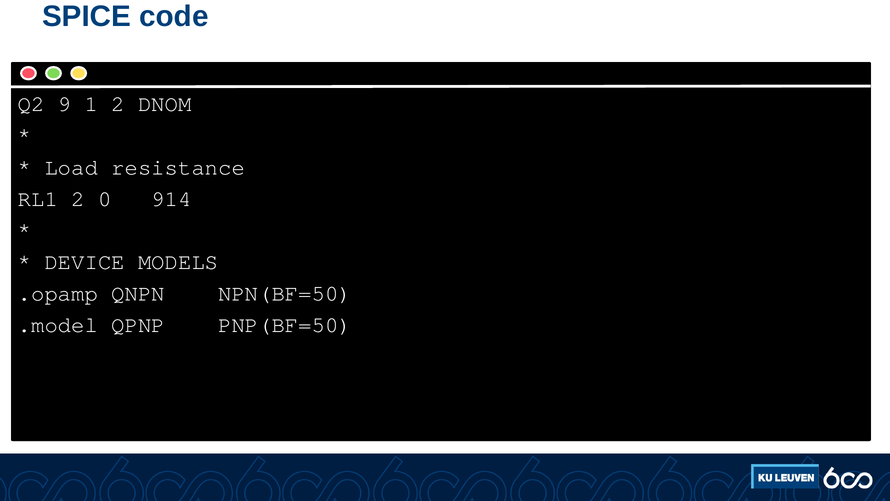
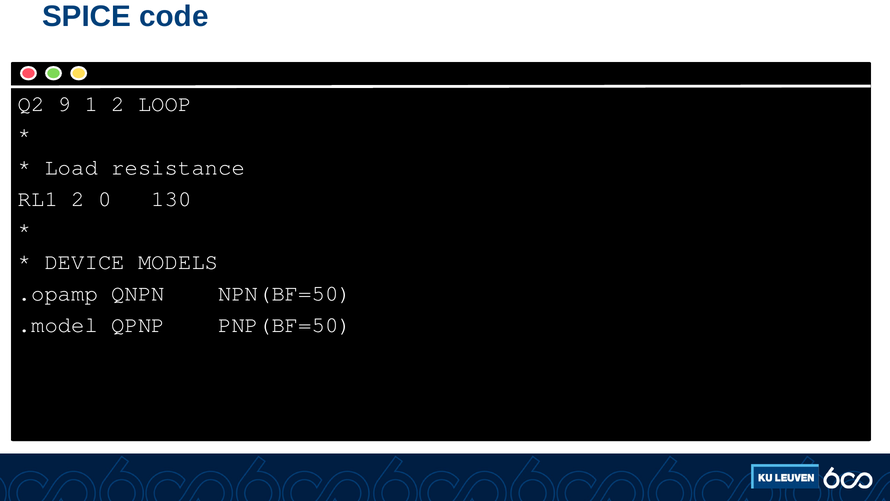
DNOM: DNOM -> LOOP (165, 104)
914: 914 -> 130 (171, 199)
